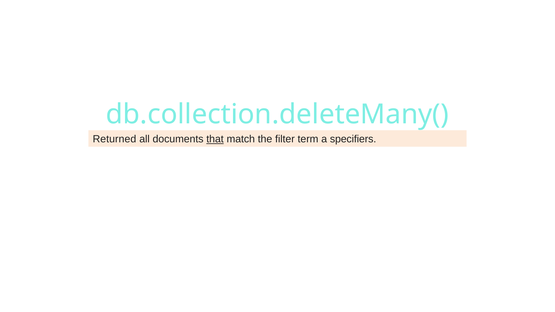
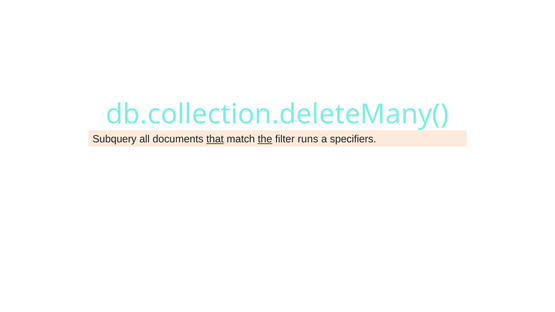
Returned: Returned -> Subquery (115, 139)
the underline: none -> present (265, 139)
term: term -> runs (308, 139)
